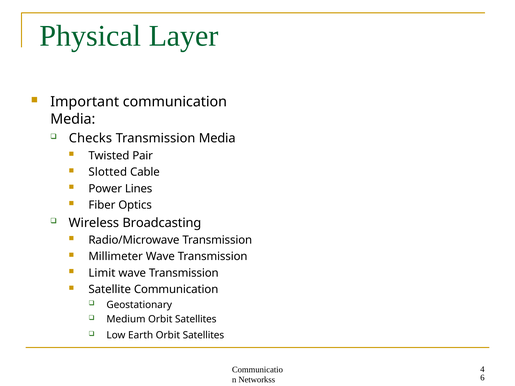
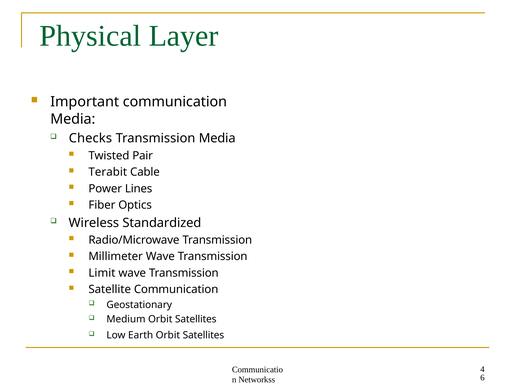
Slotted: Slotted -> Terabit (108, 172)
Broadcasting: Broadcasting -> Standardized (162, 223)
